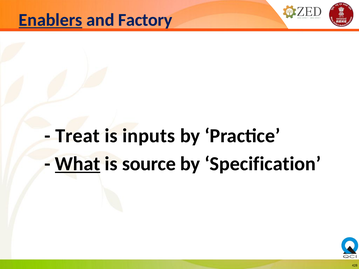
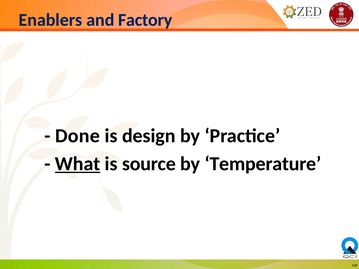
Enablers underline: present -> none (51, 20)
Treat: Treat -> Done (78, 136)
inputs: inputs -> design (149, 136)
Specification: Specification -> Temperature (263, 164)
